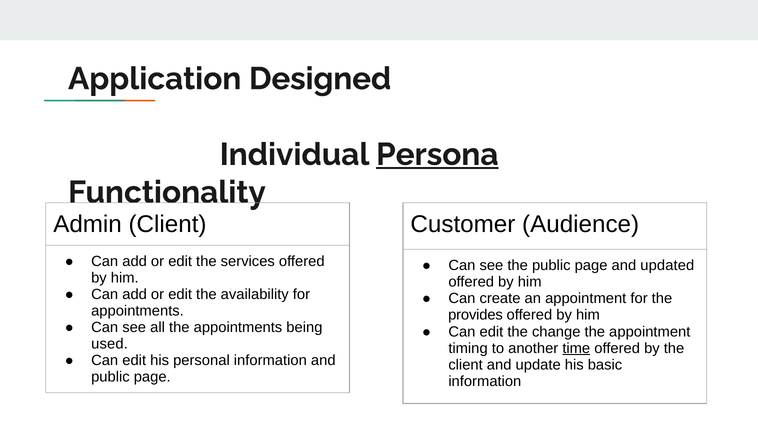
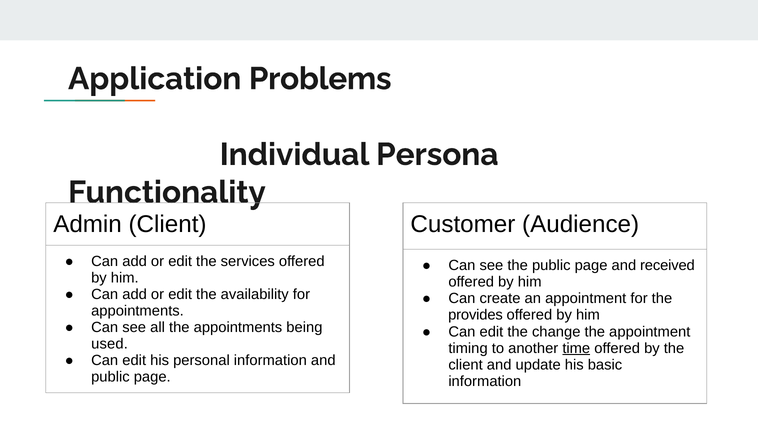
Designed: Designed -> Problems (320, 79)
Persona underline: present -> none (437, 155)
updated: updated -> received (667, 266)
